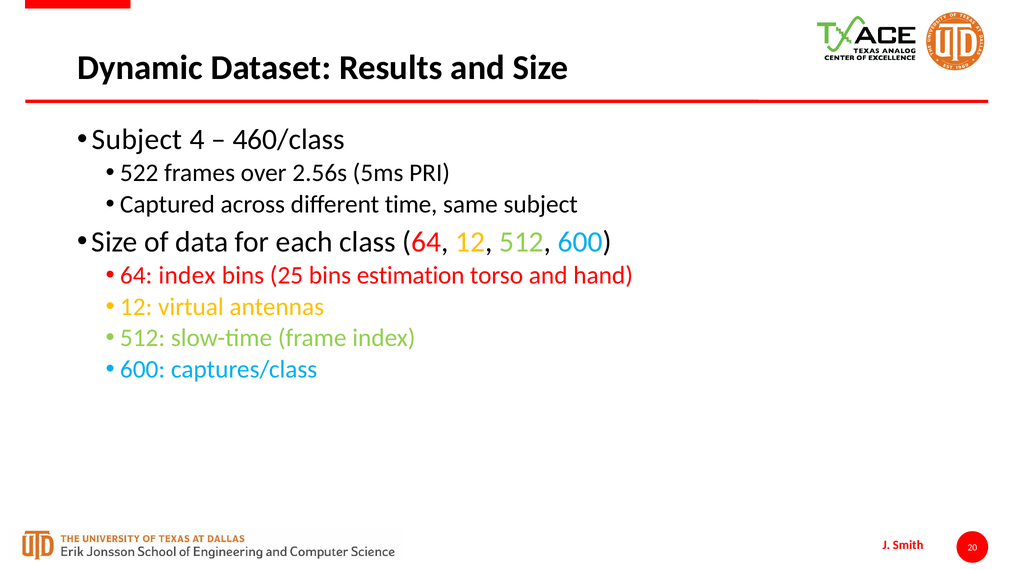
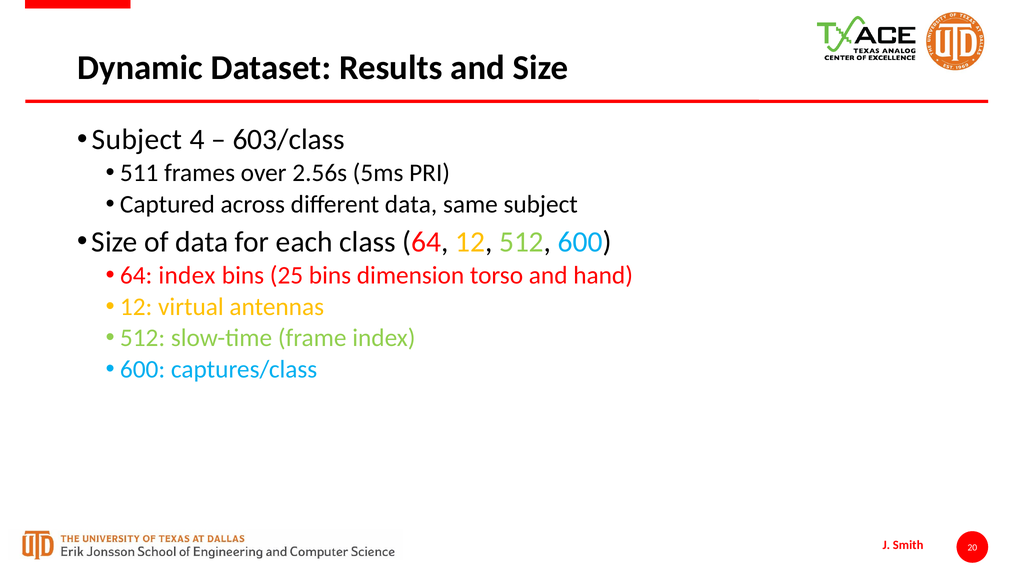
460/class: 460/class -> 603/class (289, 139)
522: 522 -> 511 (139, 173)
different time: time -> data (411, 204)
estimation: estimation -> dimension (411, 275)
